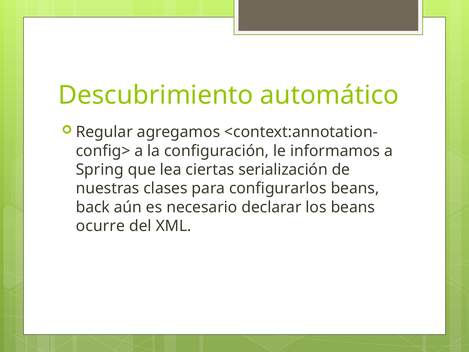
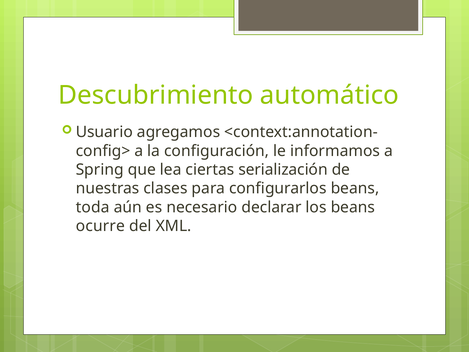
Regular: Regular -> Usuario (104, 132)
back: back -> toda (93, 207)
